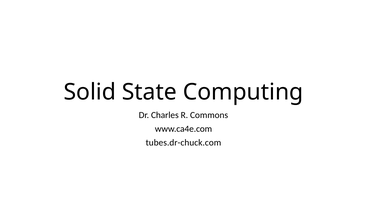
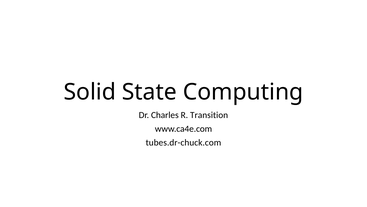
Commons: Commons -> Transition (209, 115)
